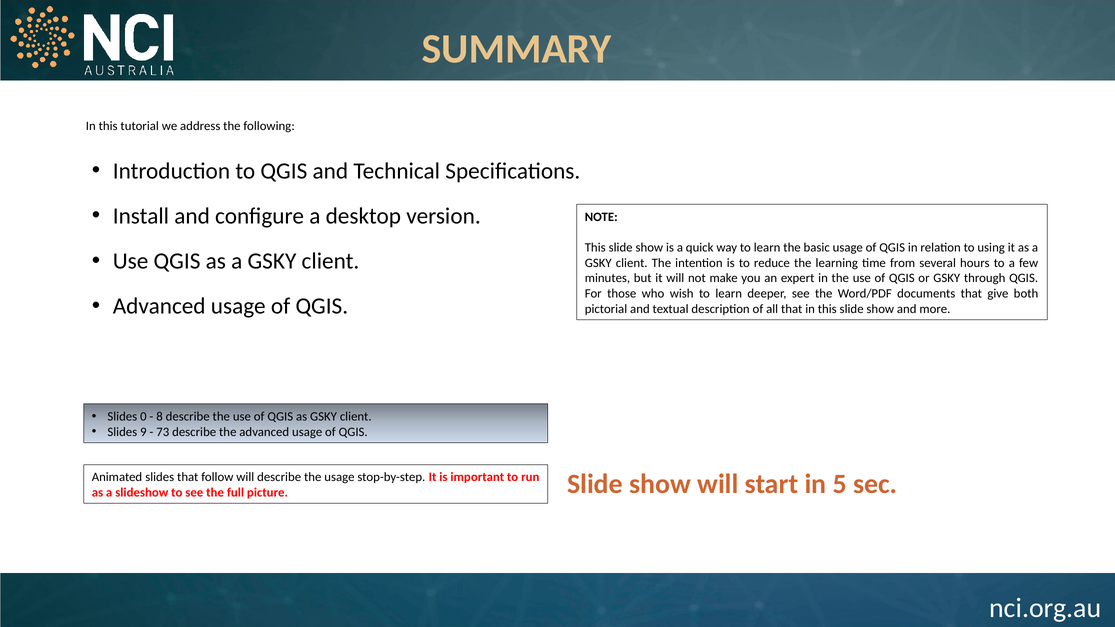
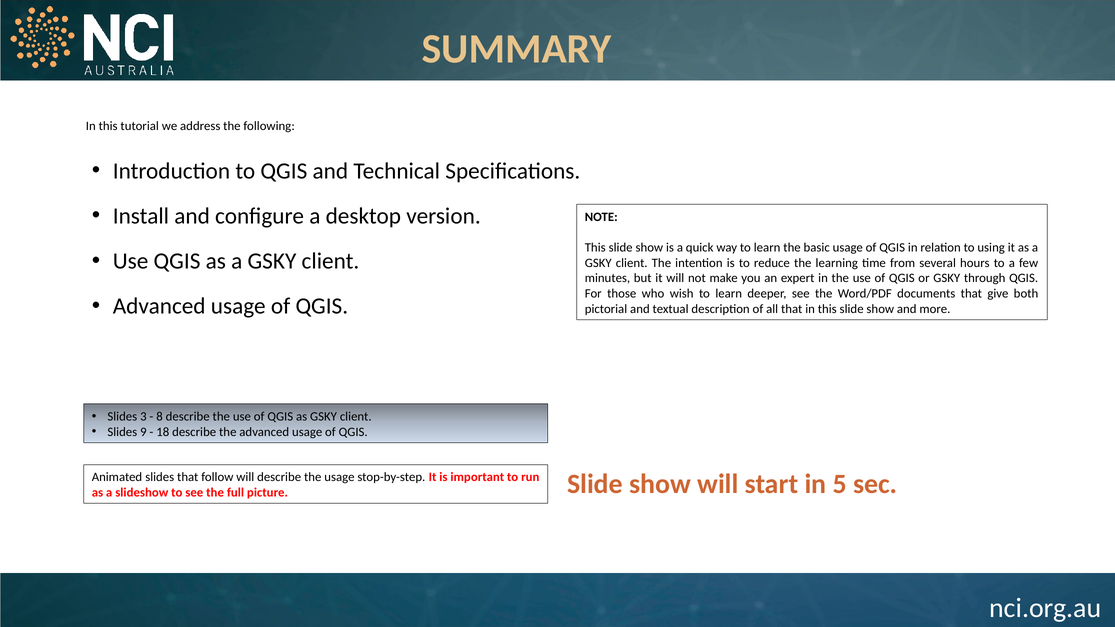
0: 0 -> 3 (143, 417)
73: 73 -> 18 (163, 432)
